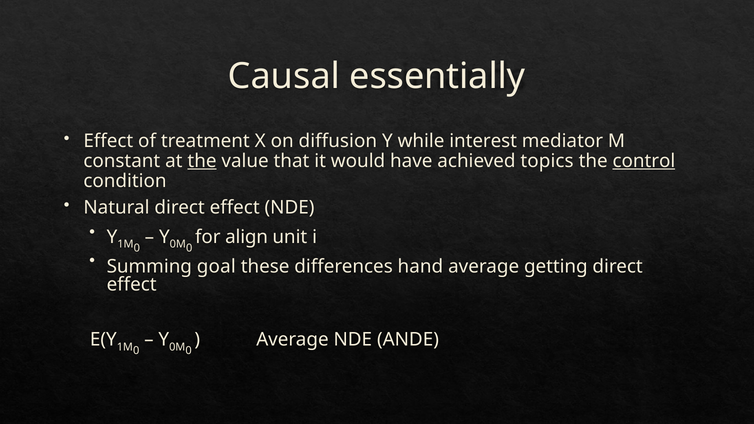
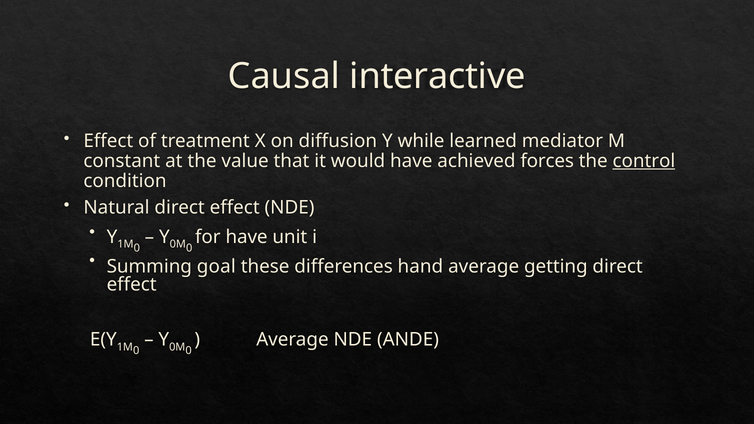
essentially: essentially -> interactive (437, 76)
interest: interest -> learned (483, 141)
the underline: present -> none (202, 161)
topics: topics -> forces (547, 161)
for align: align -> have (247, 237)
